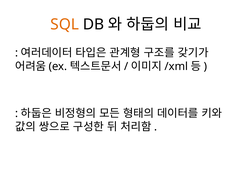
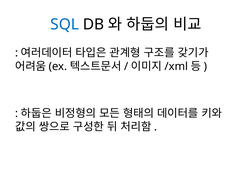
SQL colour: orange -> blue (65, 24)
